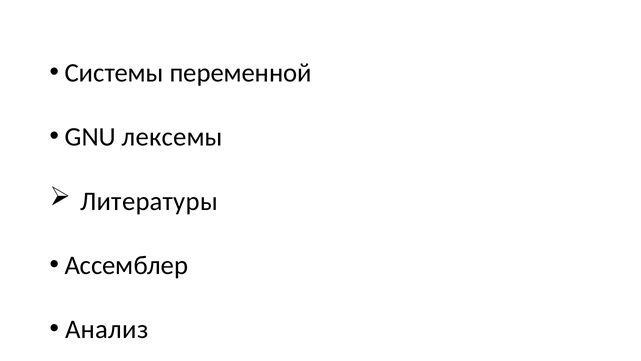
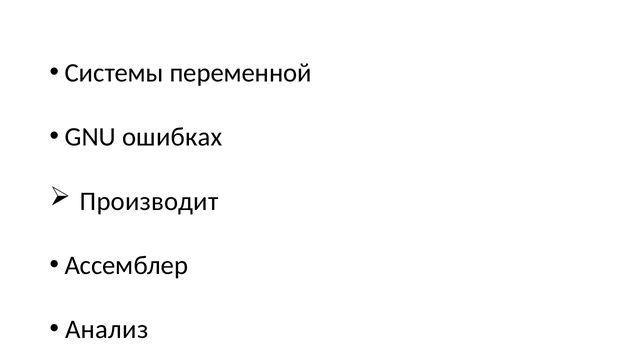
лексемы: лексемы -> ошибках (172, 137)
Литературы: Литературы -> Производит (149, 201)
